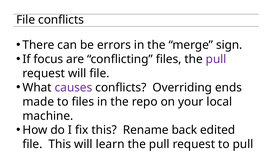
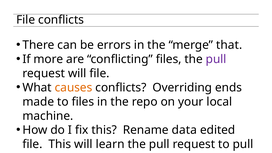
sign: sign -> that (229, 45)
focus: focus -> more (48, 59)
causes colour: purple -> orange (74, 87)
back: back -> data (184, 130)
